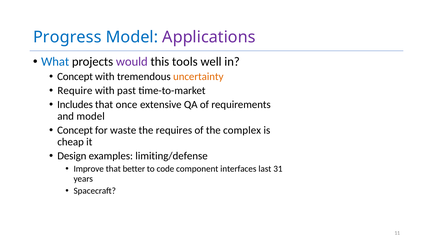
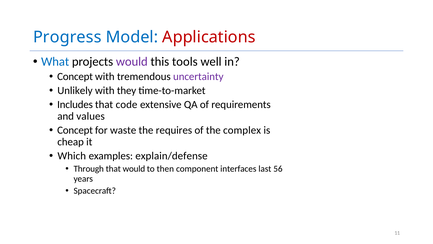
Applications colour: purple -> red (209, 37)
uncertainty colour: orange -> purple (198, 77)
Require: Require -> Unlikely (75, 91)
past: past -> they (127, 91)
once: once -> code (127, 104)
and model: model -> values (91, 116)
Design: Design -> Which (72, 156)
limiting/defense: limiting/defense -> explain/defense (171, 156)
Improve: Improve -> Through (89, 169)
that better: better -> would (134, 169)
code: code -> then (165, 169)
31: 31 -> 56 (278, 169)
